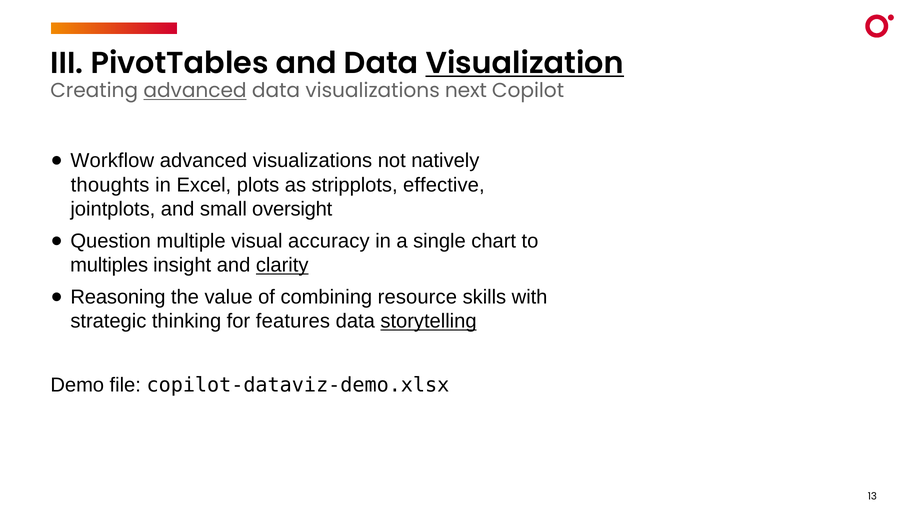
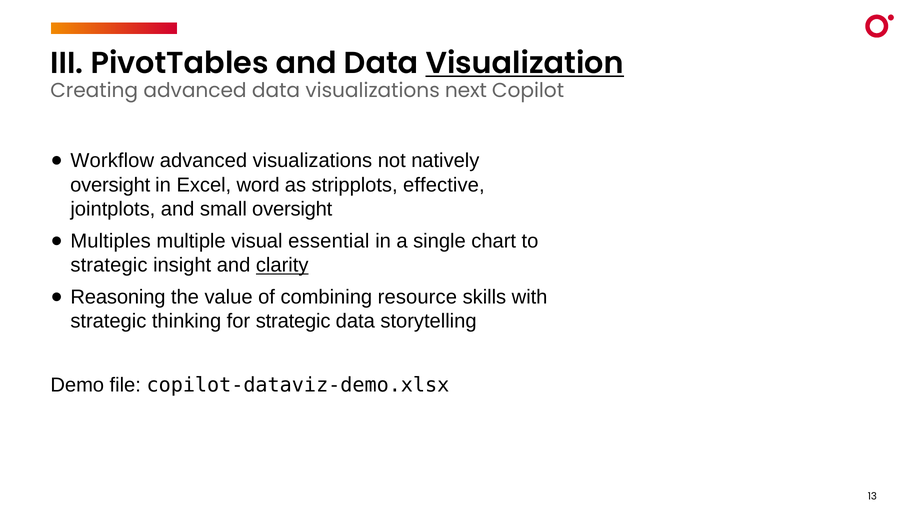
advanced underline: present -> none (195, 91)
thoughts: thoughts -> oversight (110, 185)
plots: plots -> word (258, 185)
Question: Question -> Multiples (111, 241)
accuracy: accuracy -> essential (329, 241)
multiples: multiples -> strategic (109, 265)
for features: features -> strategic (293, 321)
storytelling underline: present -> none (429, 321)
